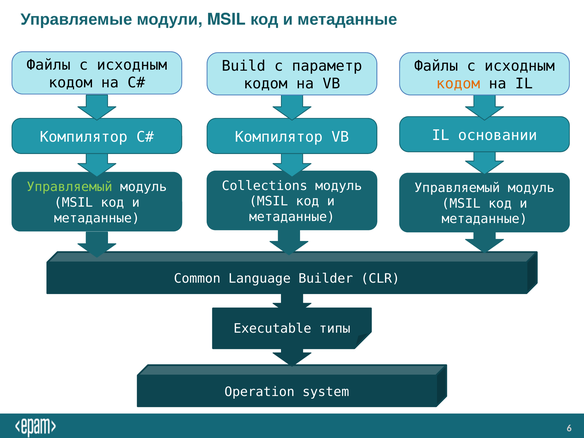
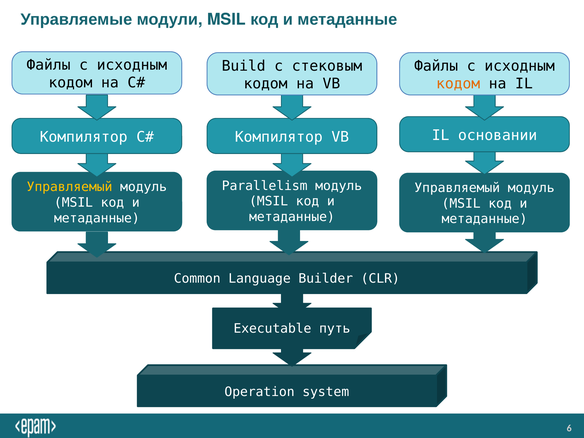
параметр: параметр -> стековым (327, 66)
Collections: Collections -> Parallelism (265, 186)
Управляемый colour: light green -> yellow (70, 187)
типы: типы -> путь (335, 329)
